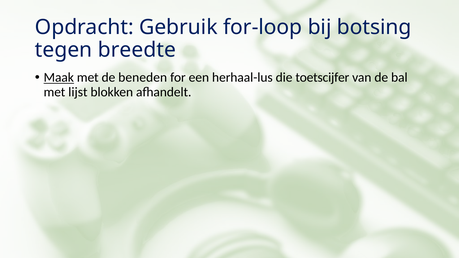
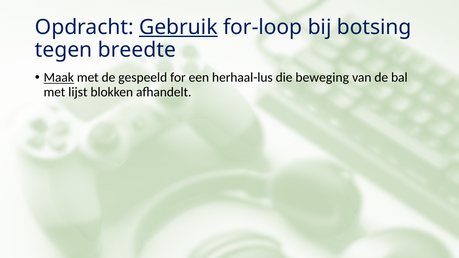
Gebruik underline: none -> present (178, 27)
beneden: beneden -> gespeeld (143, 78)
toetscijfer: toetscijfer -> beweging (322, 78)
